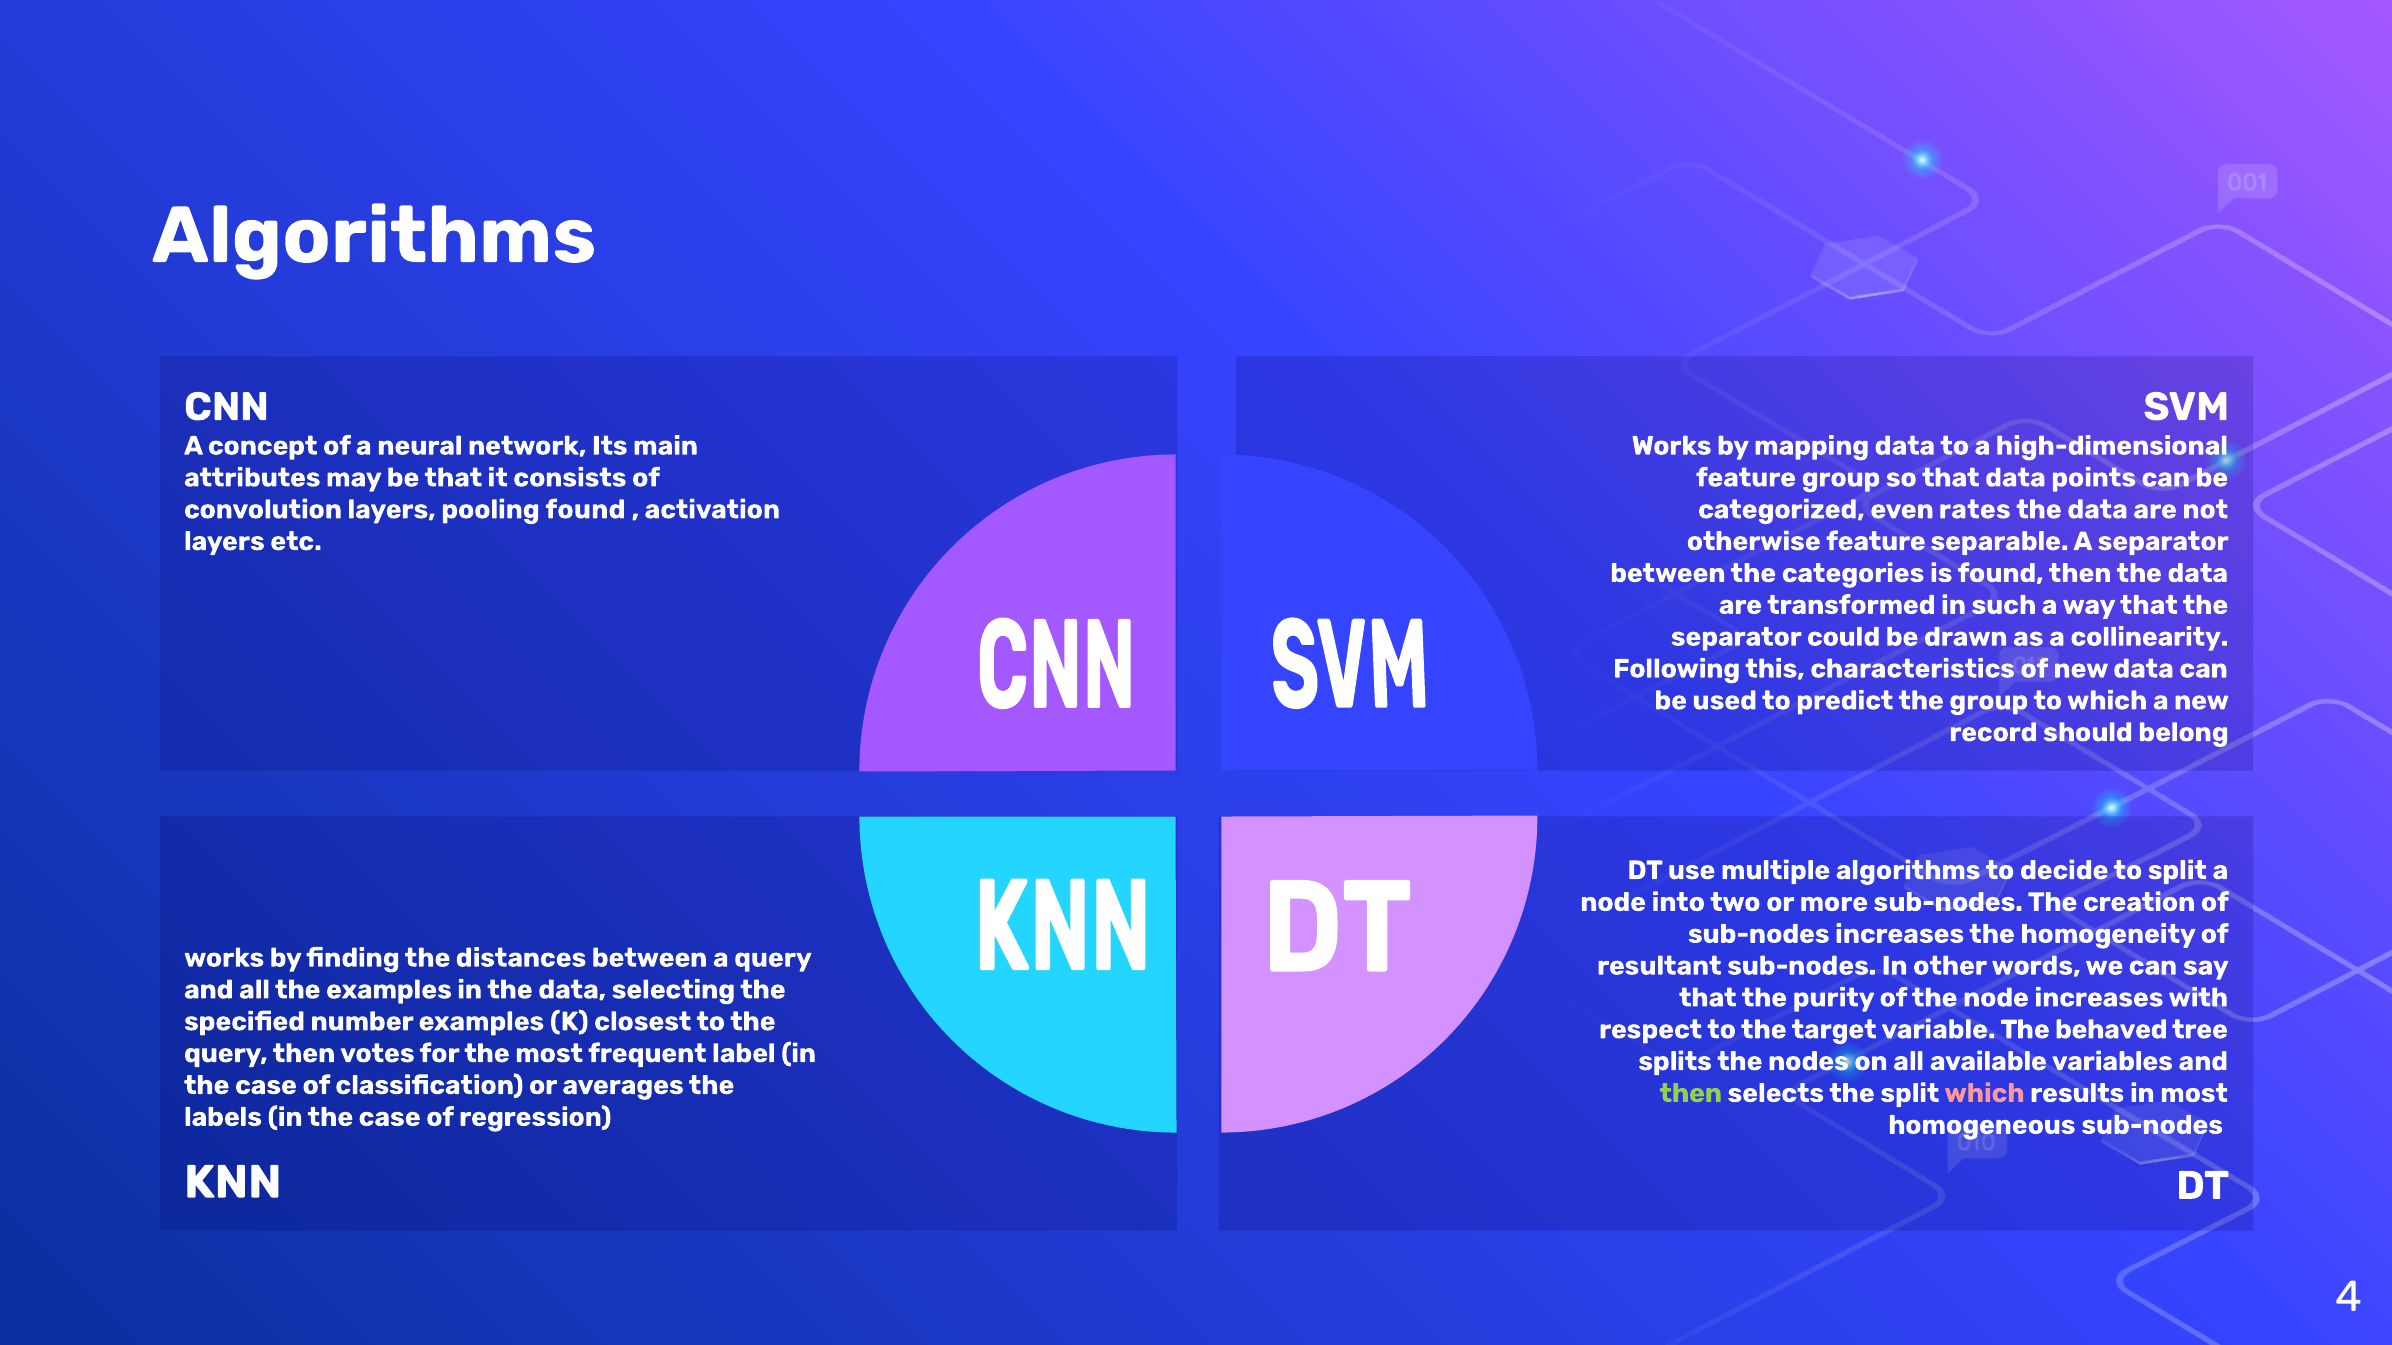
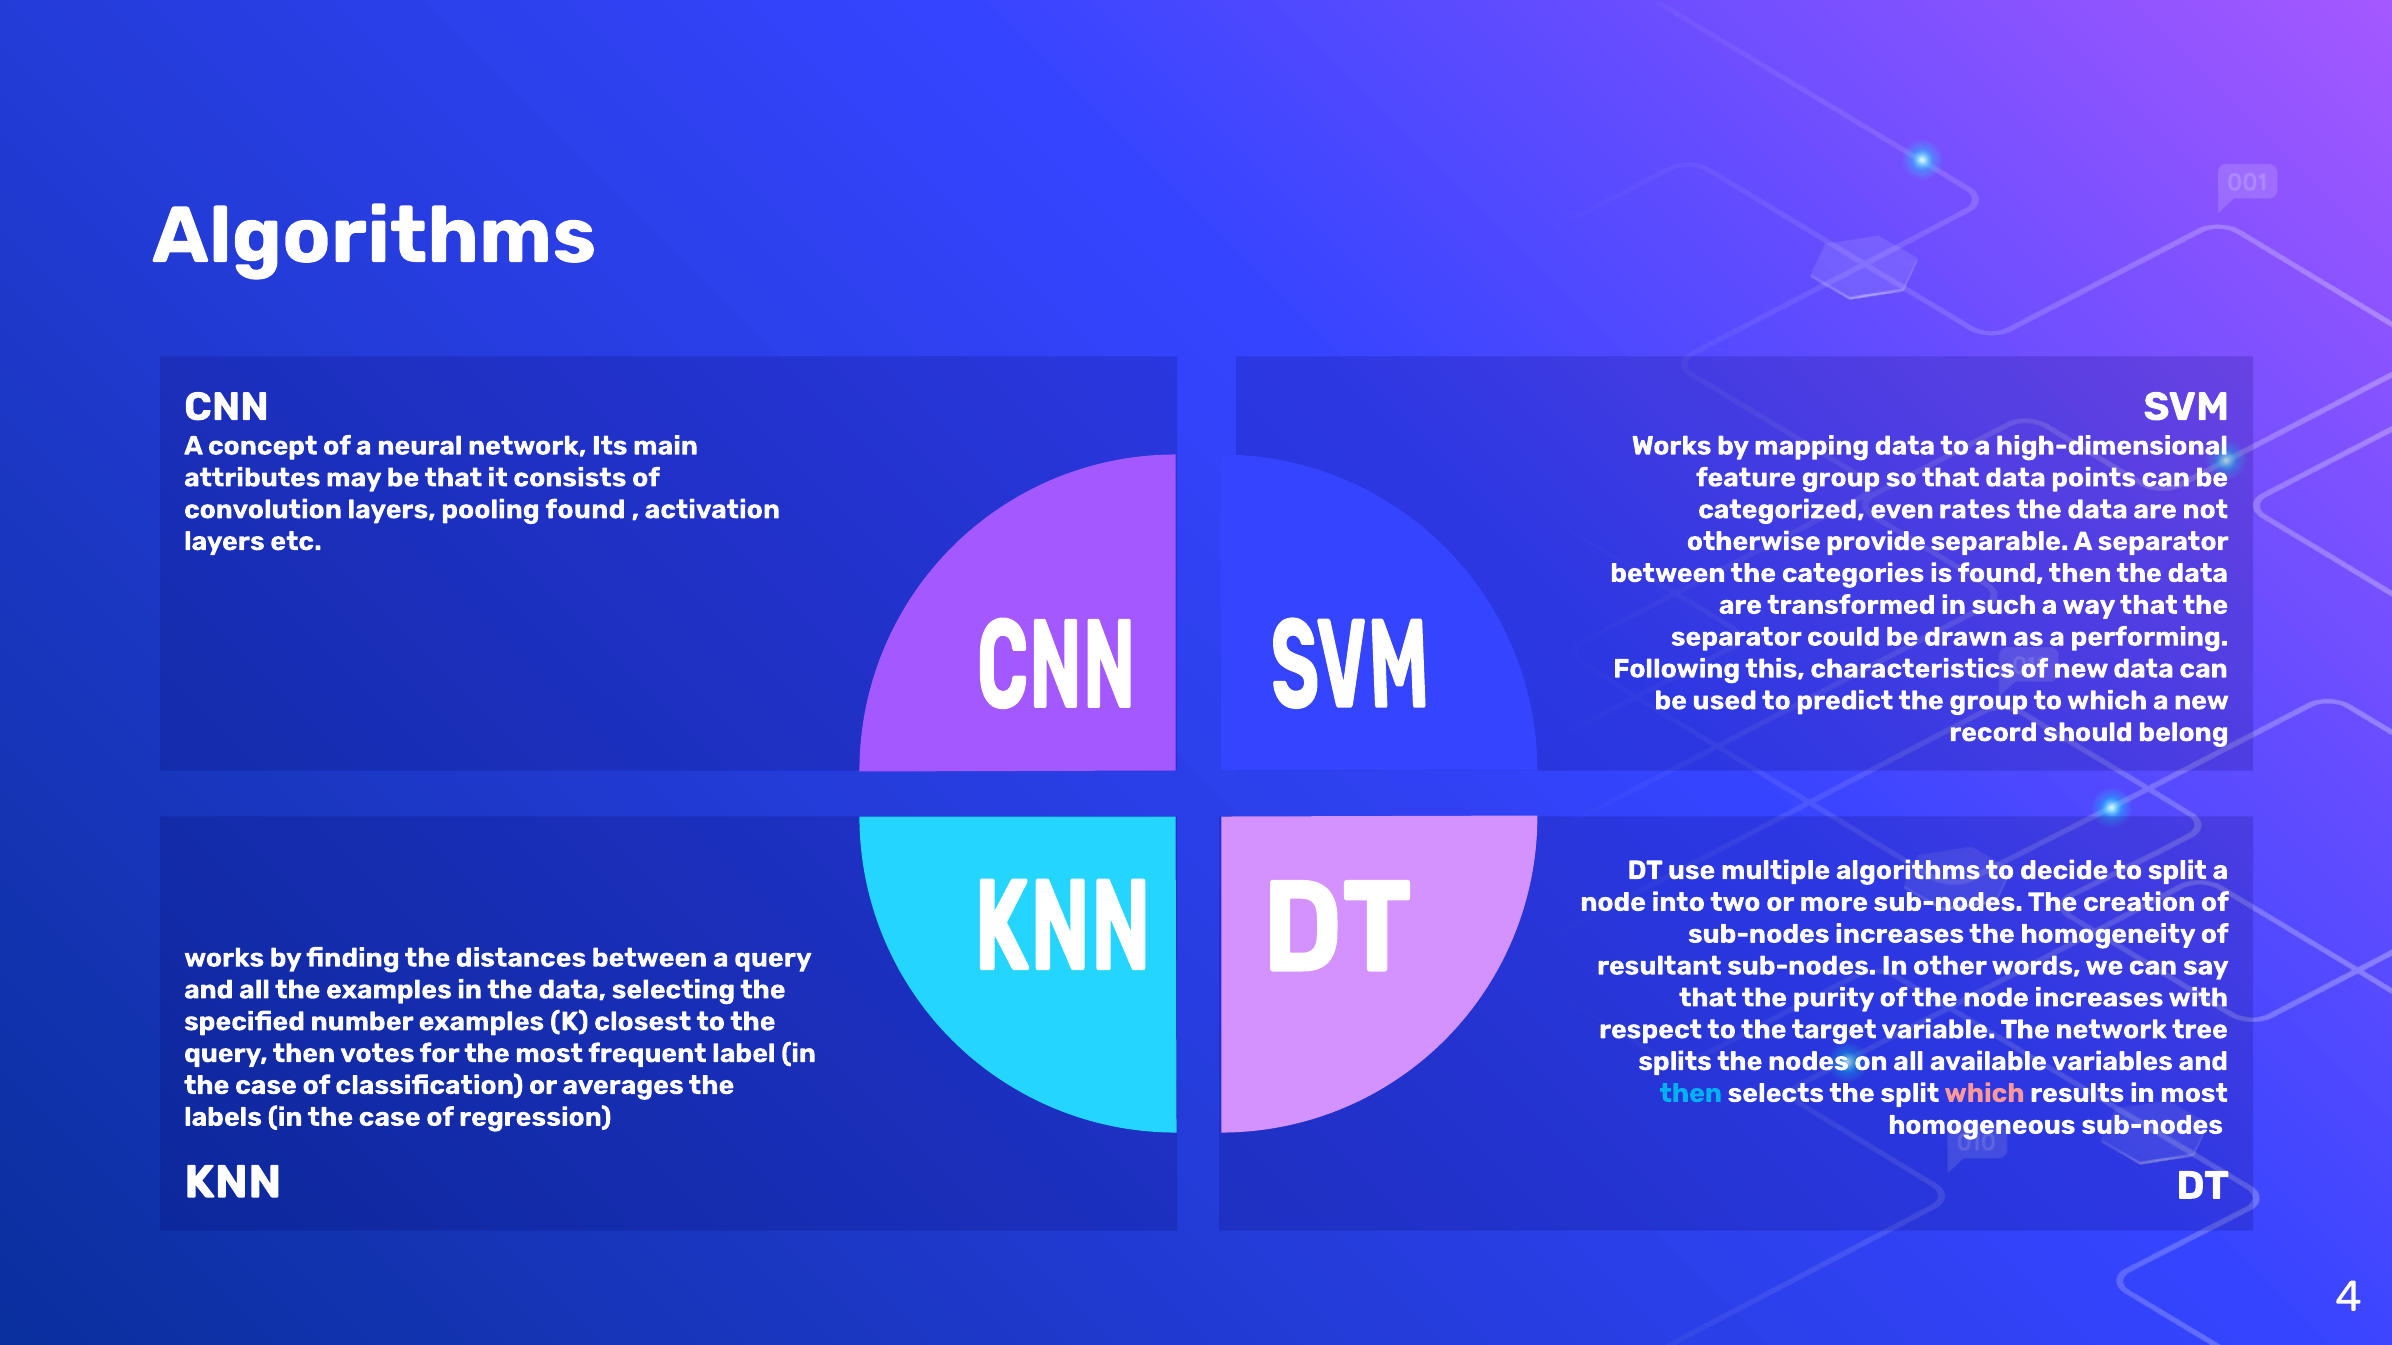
otherwise feature: feature -> provide (1876, 542)
collinearity: collinearity -> performing (2149, 637)
The behaved: behaved -> network (2111, 1030)
then colour: light green -> light blue (1691, 1094)
